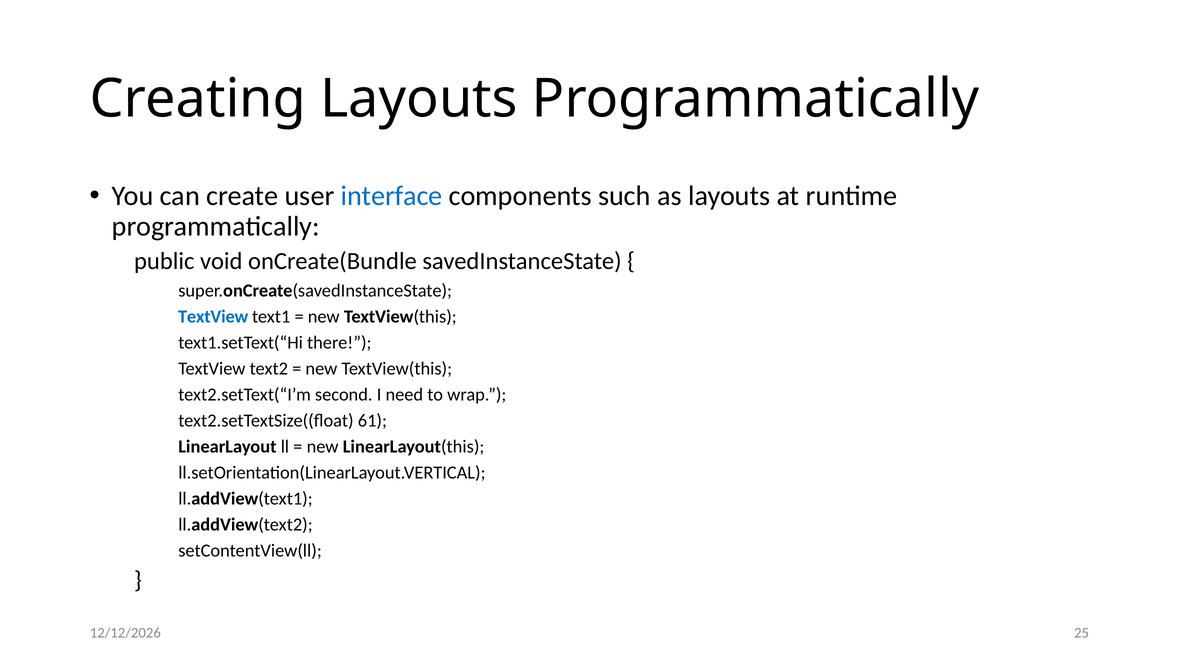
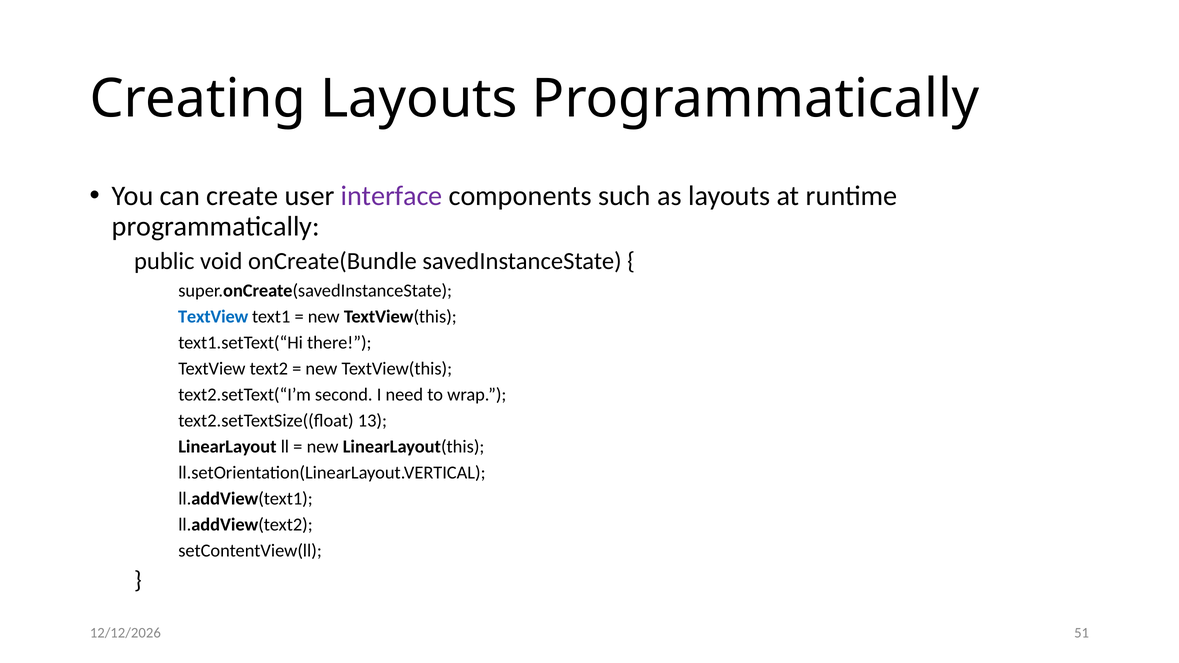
interface colour: blue -> purple (392, 196)
61: 61 -> 13 (372, 421)
25: 25 -> 51 (1082, 633)
